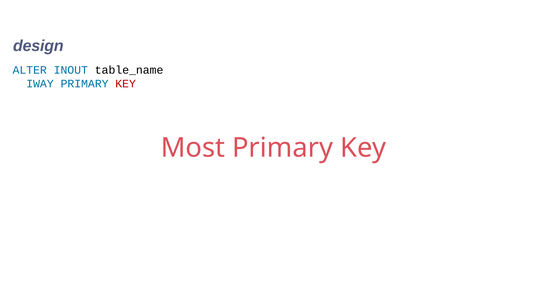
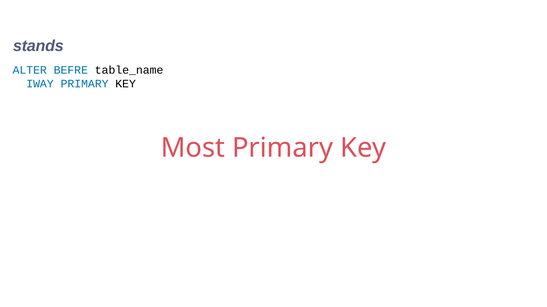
design: design -> stands (38, 46)
INOUT: INOUT -> BEFRE (71, 70)
KEY colour: red -> black (126, 84)
